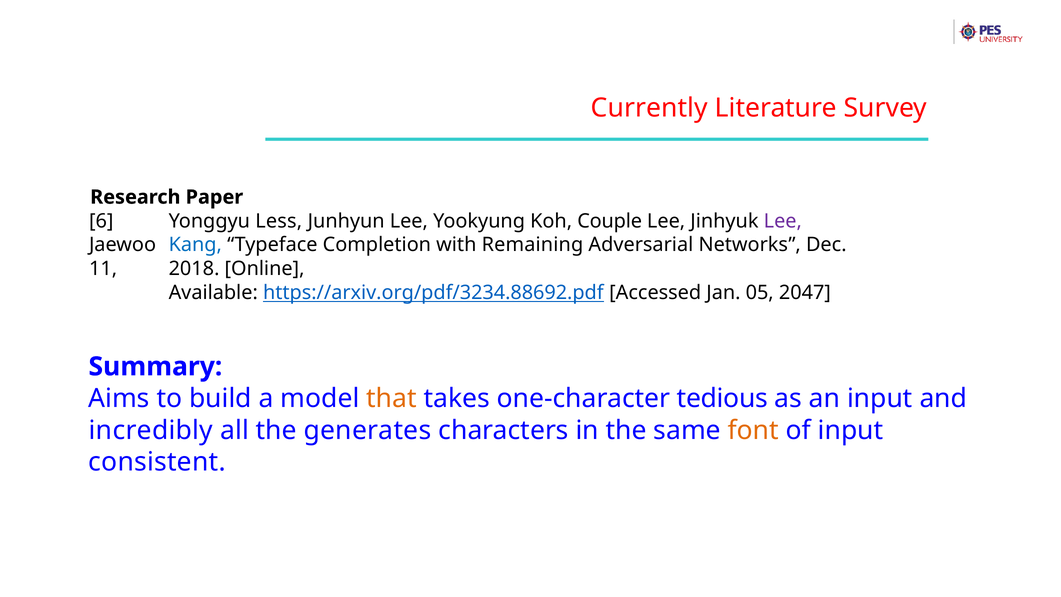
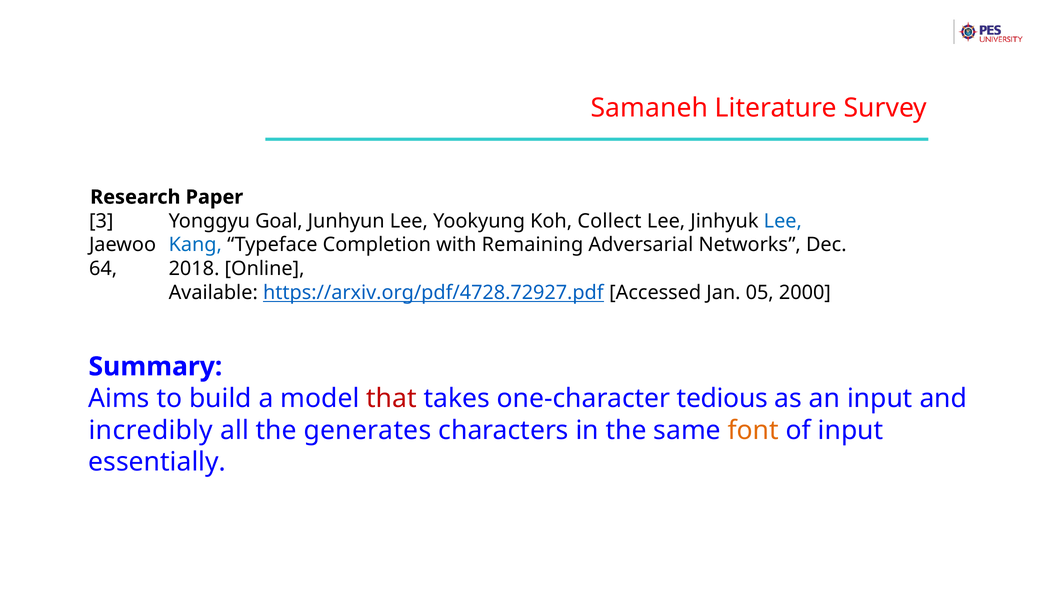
Currently: Currently -> Samaneh (649, 108)
6: 6 -> 3 (101, 221)
Less: Less -> Goal (279, 221)
Couple: Couple -> Collect (609, 221)
Lee colour: purple -> blue (783, 221)
11: 11 -> 64 (103, 269)
https://arxiv.org/pdf/3234.88692.pdf: https://arxiv.org/pdf/3234.88692.pdf -> https://arxiv.org/pdf/4728.72927.pdf (433, 293)
2047: 2047 -> 2000 (805, 293)
that colour: orange -> red (391, 398)
consistent: consistent -> essentially (157, 462)
